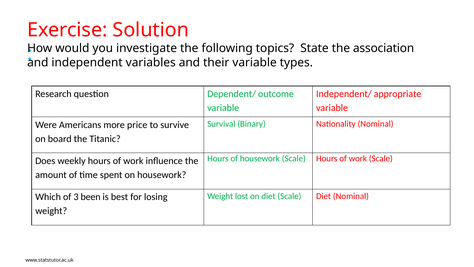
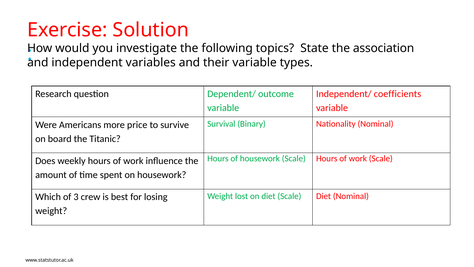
appropriate: appropriate -> coefficients (397, 94)
been: been -> crew (91, 197)
